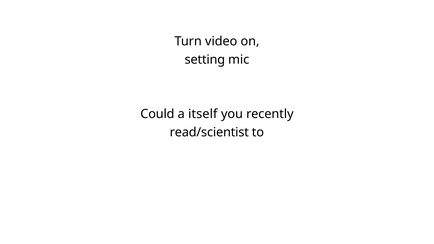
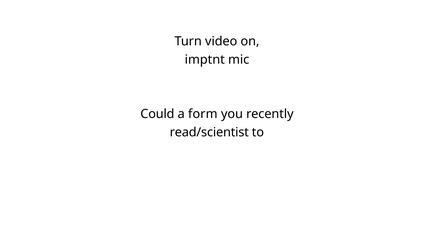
setting: setting -> imptnt (205, 60)
itself: itself -> form (203, 114)
